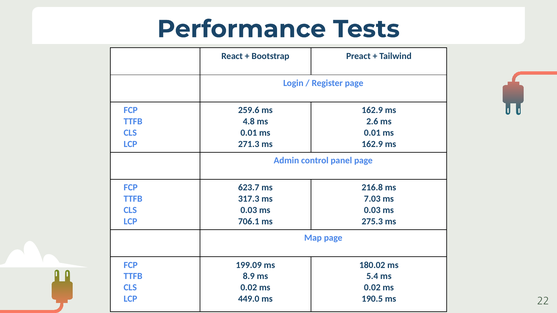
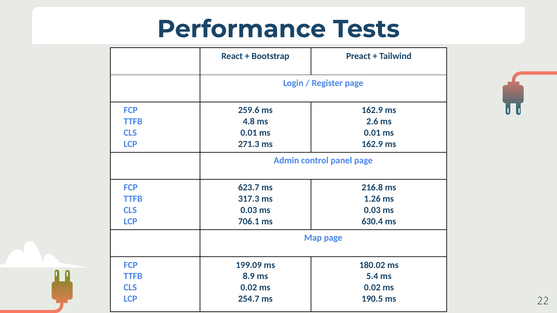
7.03: 7.03 -> 1.26 (372, 199)
275.3: 275.3 -> 630.4 (372, 222)
449.0: 449.0 -> 254.7 (249, 299)
